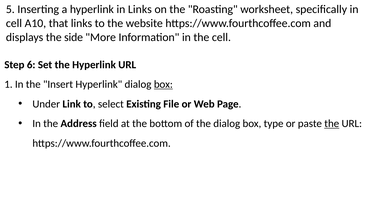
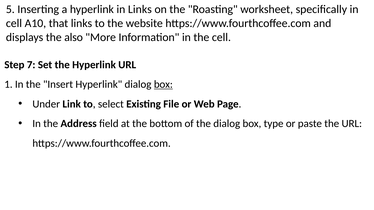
side: side -> also (74, 37)
6: 6 -> 7 (31, 65)
the underline: present -> none (332, 124)
